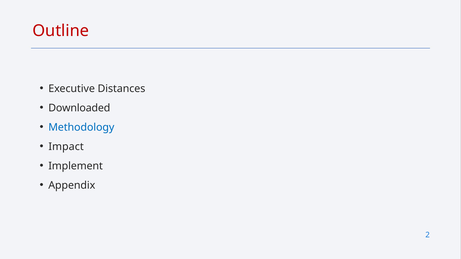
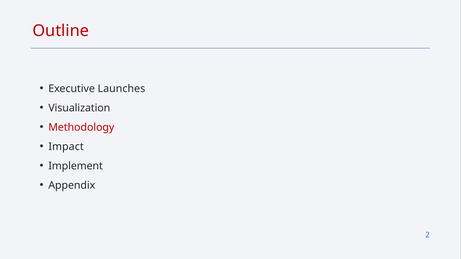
Distances: Distances -> Launches (121, 89)
Downloaded: Downloaded -> Visualization (79, 108)
Methodology colour: blue -> red (81, 127)
